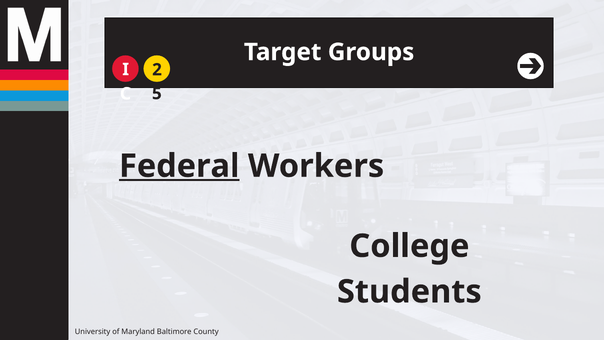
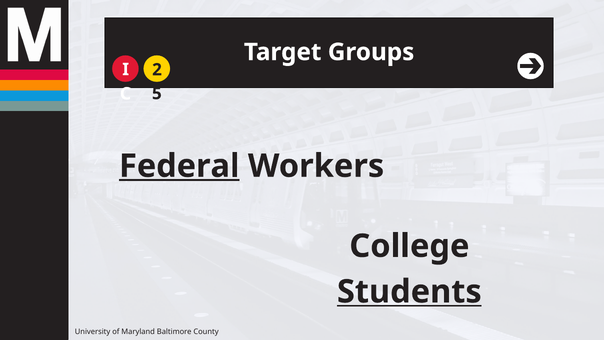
Students underline: none -> present (409, 292)
